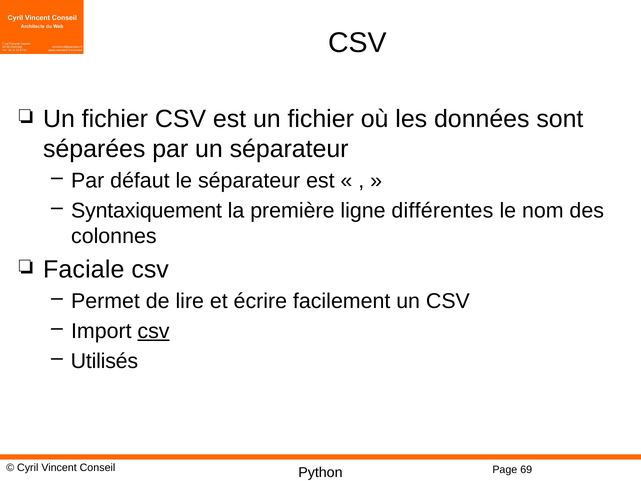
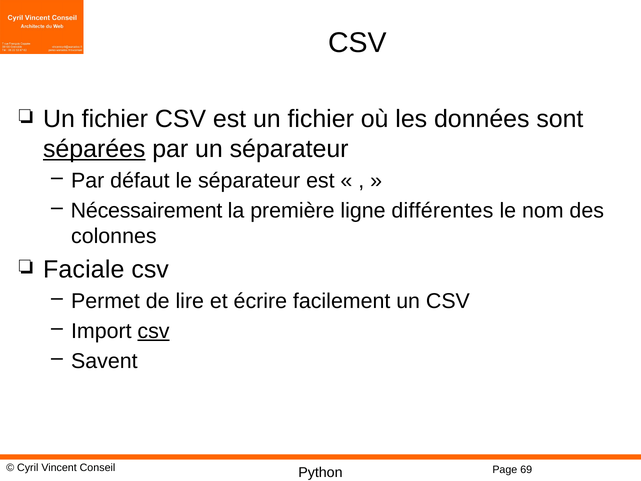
séparées underline: none -> present (94, 149)
Syntaxiquement: Syntaxiquement -> Nécessairement (147, 211)
Utilisés: Utilisés -> Savent (104, 361)
